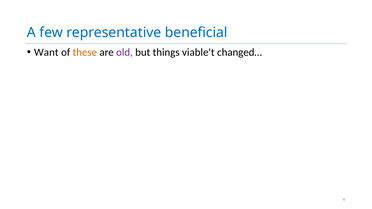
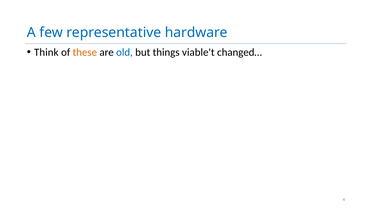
beneficial: beneficial -> hardware (196, 33)
Want: Want -> Think (46, 52)
old colour: purple -> blue (124, 52)
